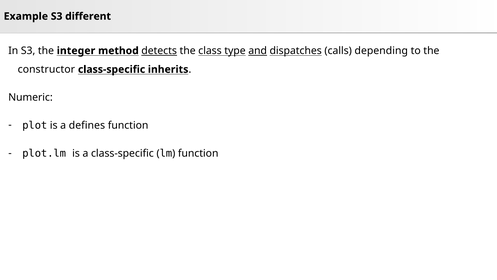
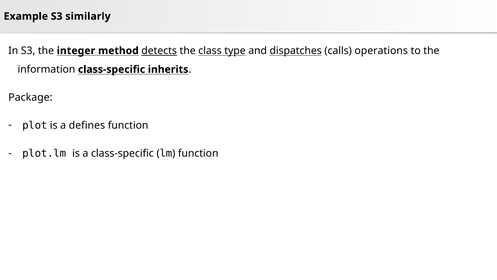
different: different -> similarly (88, 16)
and underline: present -> none (258, 51)
depending: depending -> operations (381, 51)
constructor: constructor -> information (46, 69)
Numeric: Numeric -> Package (30, 97)
